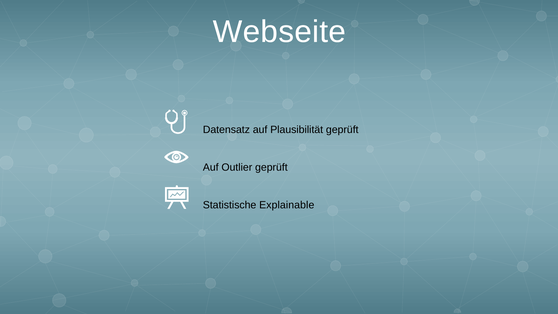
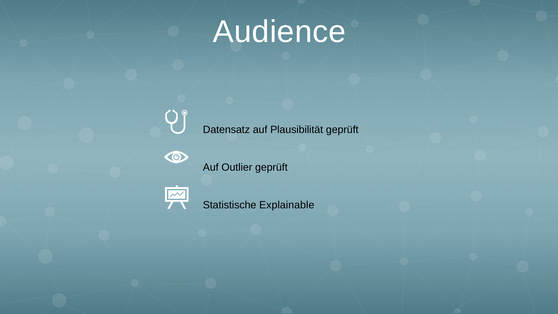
Webseite: Webseite -> Audience (279, 32)
